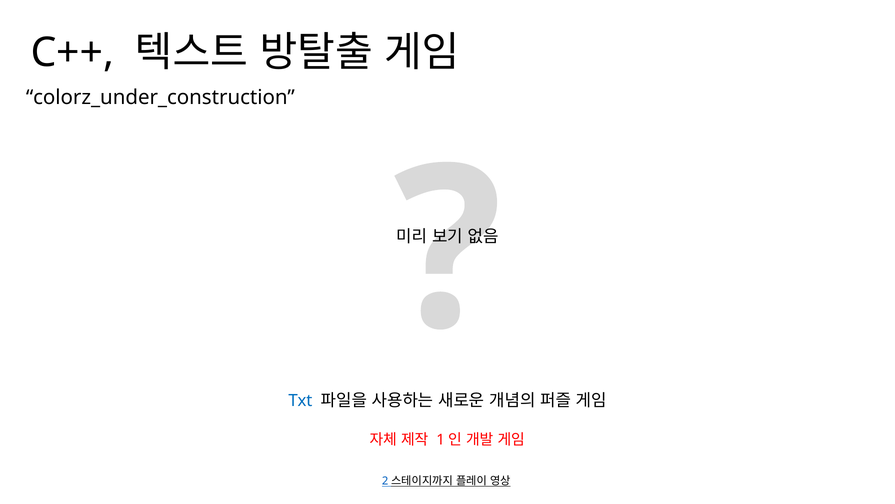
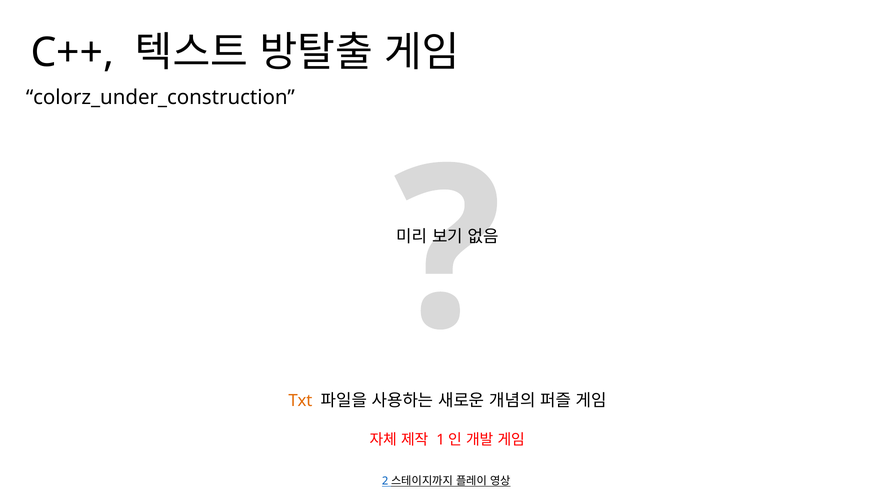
Txt colour: blue -> orange (300, 400)
